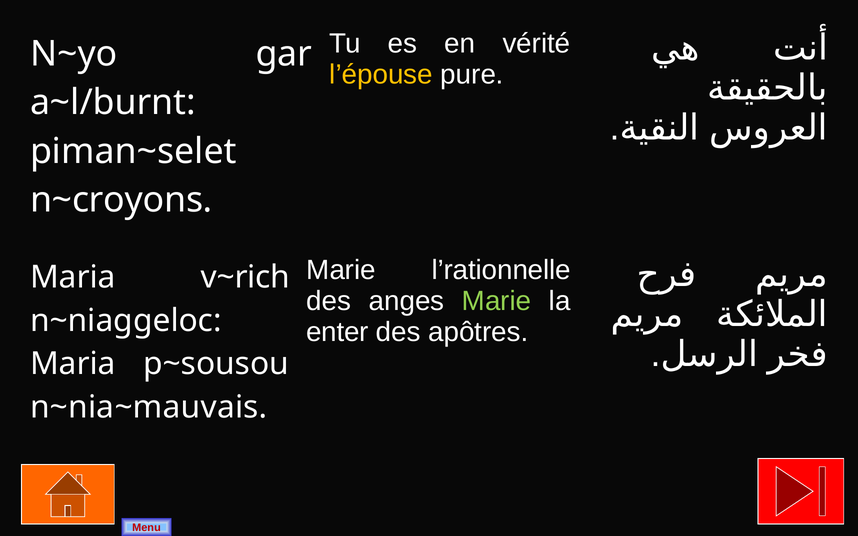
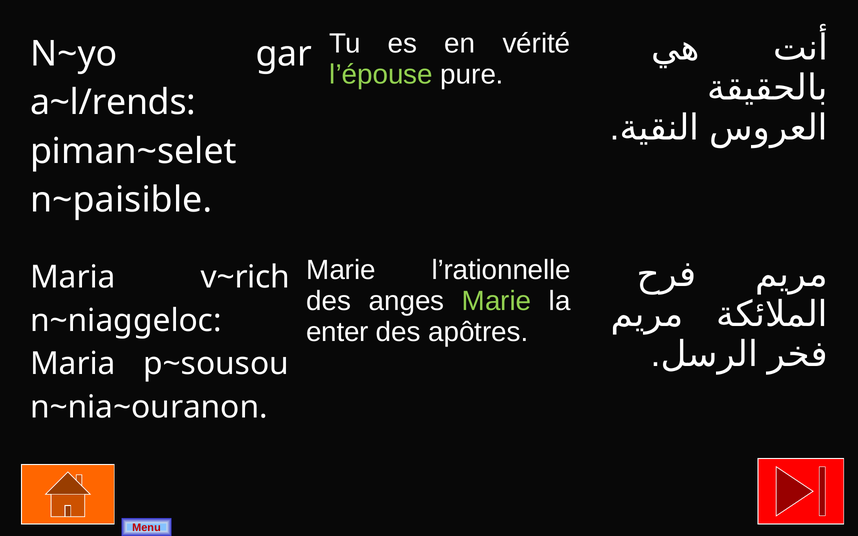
l’épouse colour: yellow -> light green (381, 74)
a~l/burnt: a~l/burnt -> a~l/rends (113, 103)
n~croyons: n~croyons -> n~paisible (121, 200)
n~nia~mauvais: n~nia~mauvais -> n~nia~ouranon (149, 407)
